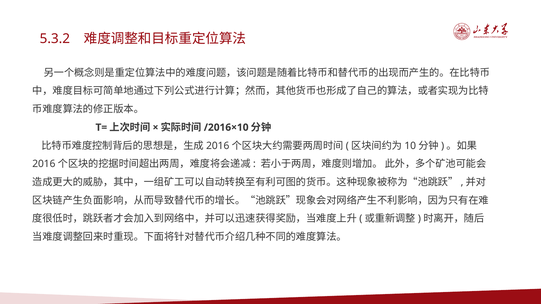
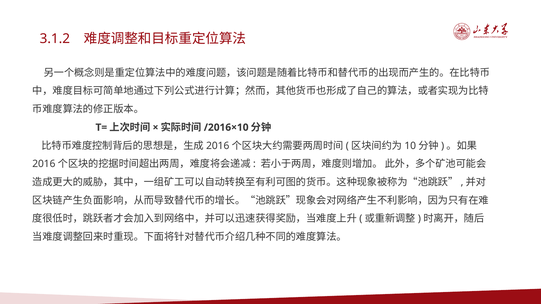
5.3.2: 5.3.2 -> 3.1.2 (55, 39)
